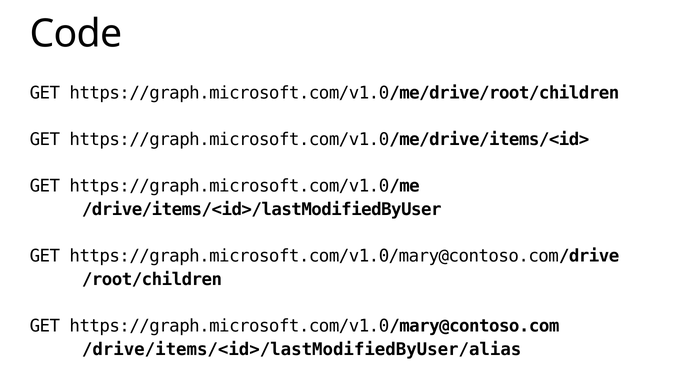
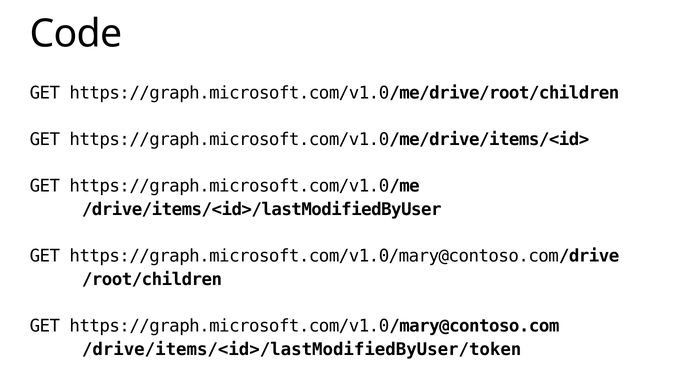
/drive/items/<id>/lastModifiedByUser/alias: /drive/items/<id>/lastModifiedByUser/alias -> /drive/items/<id>/lastModifiedByUser/token (302, 350)
